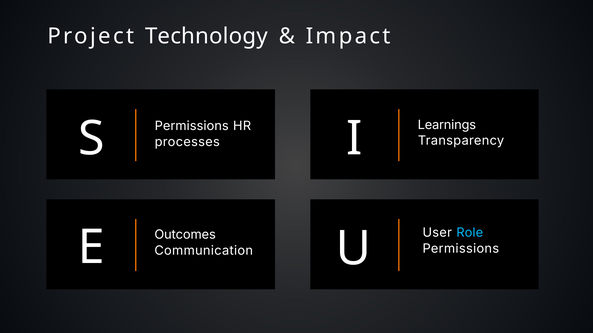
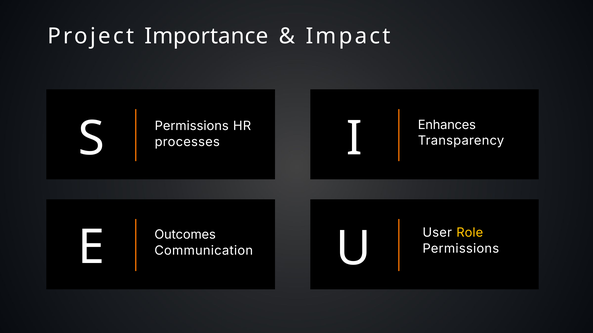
Technology: Technology -> Importance (206, 36)
Learnings: Learnings -> Enhances (447, 125)
Role colour: light blue -> yellow (470, 233)
